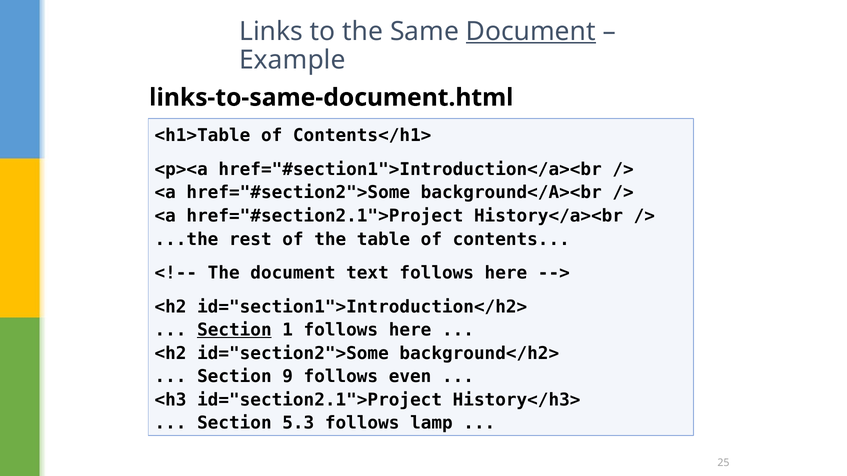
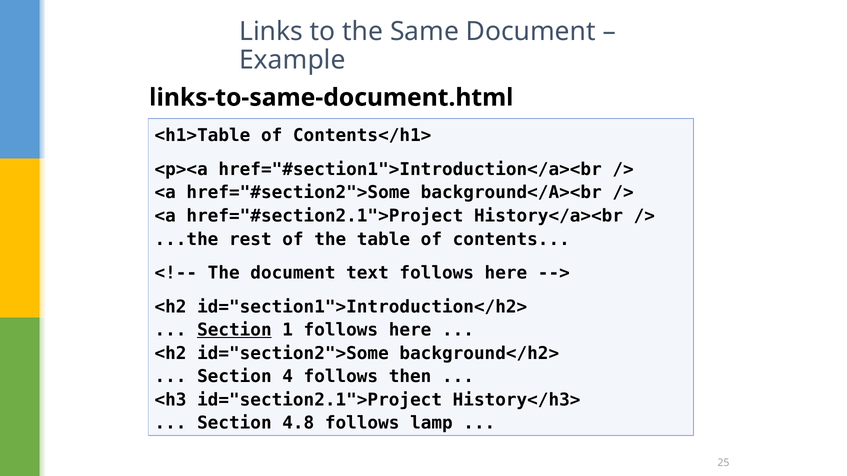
Document underline: present -> none (531, 31)
9: 9 -> 4 (288, 377)
even: even -> then (410, 377)
5.3: 5.3 -> 4.8 (298, 424)
